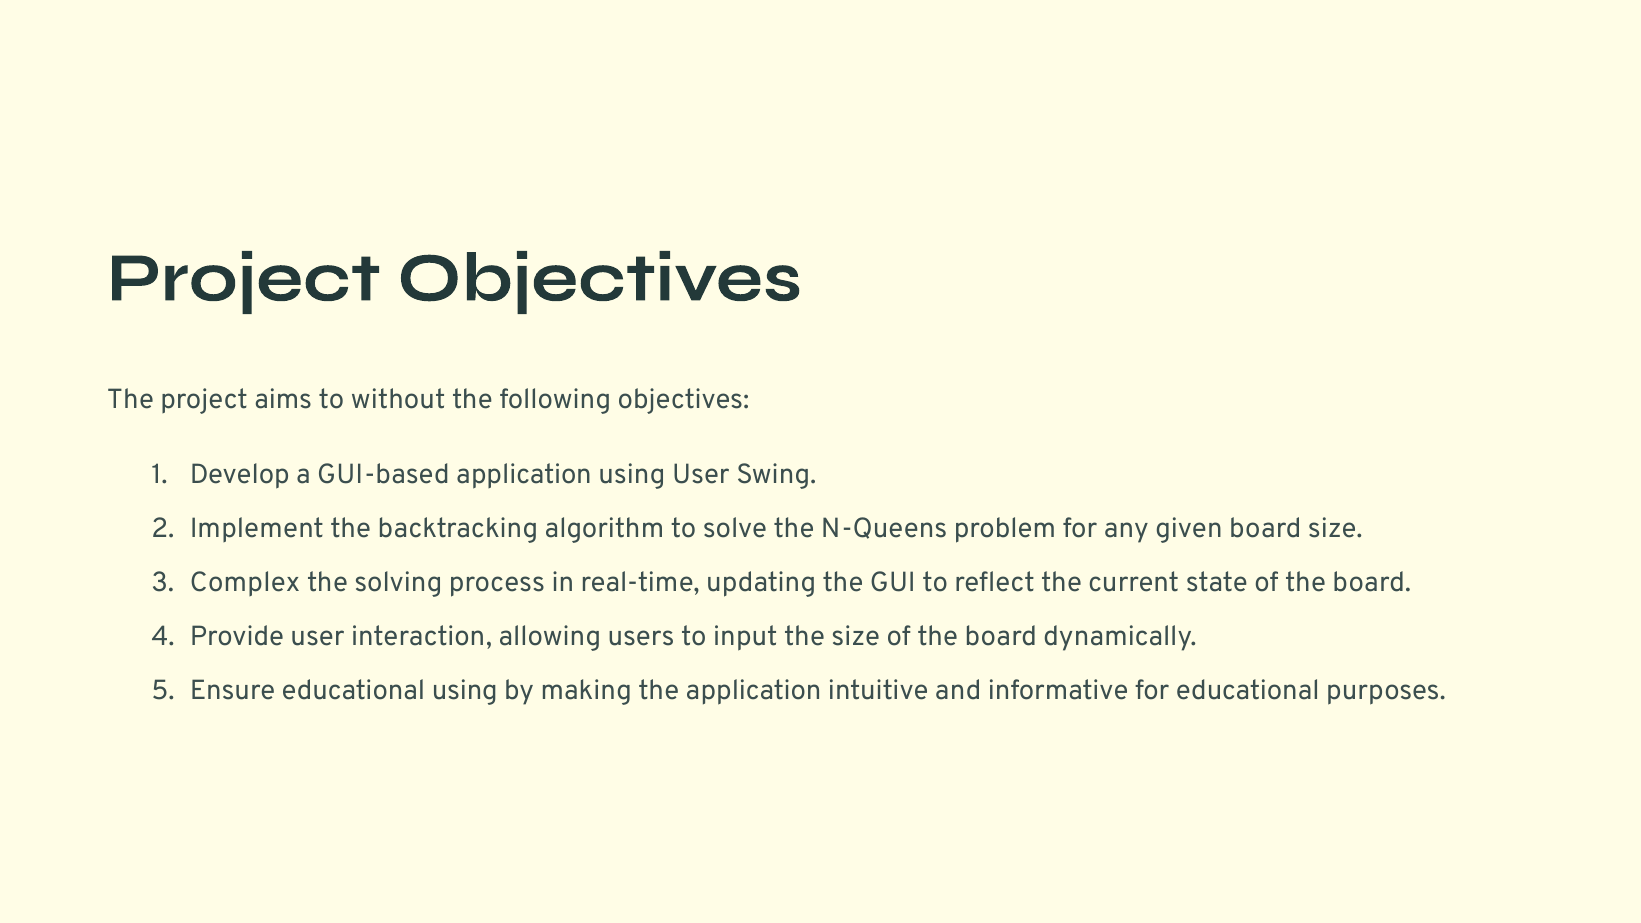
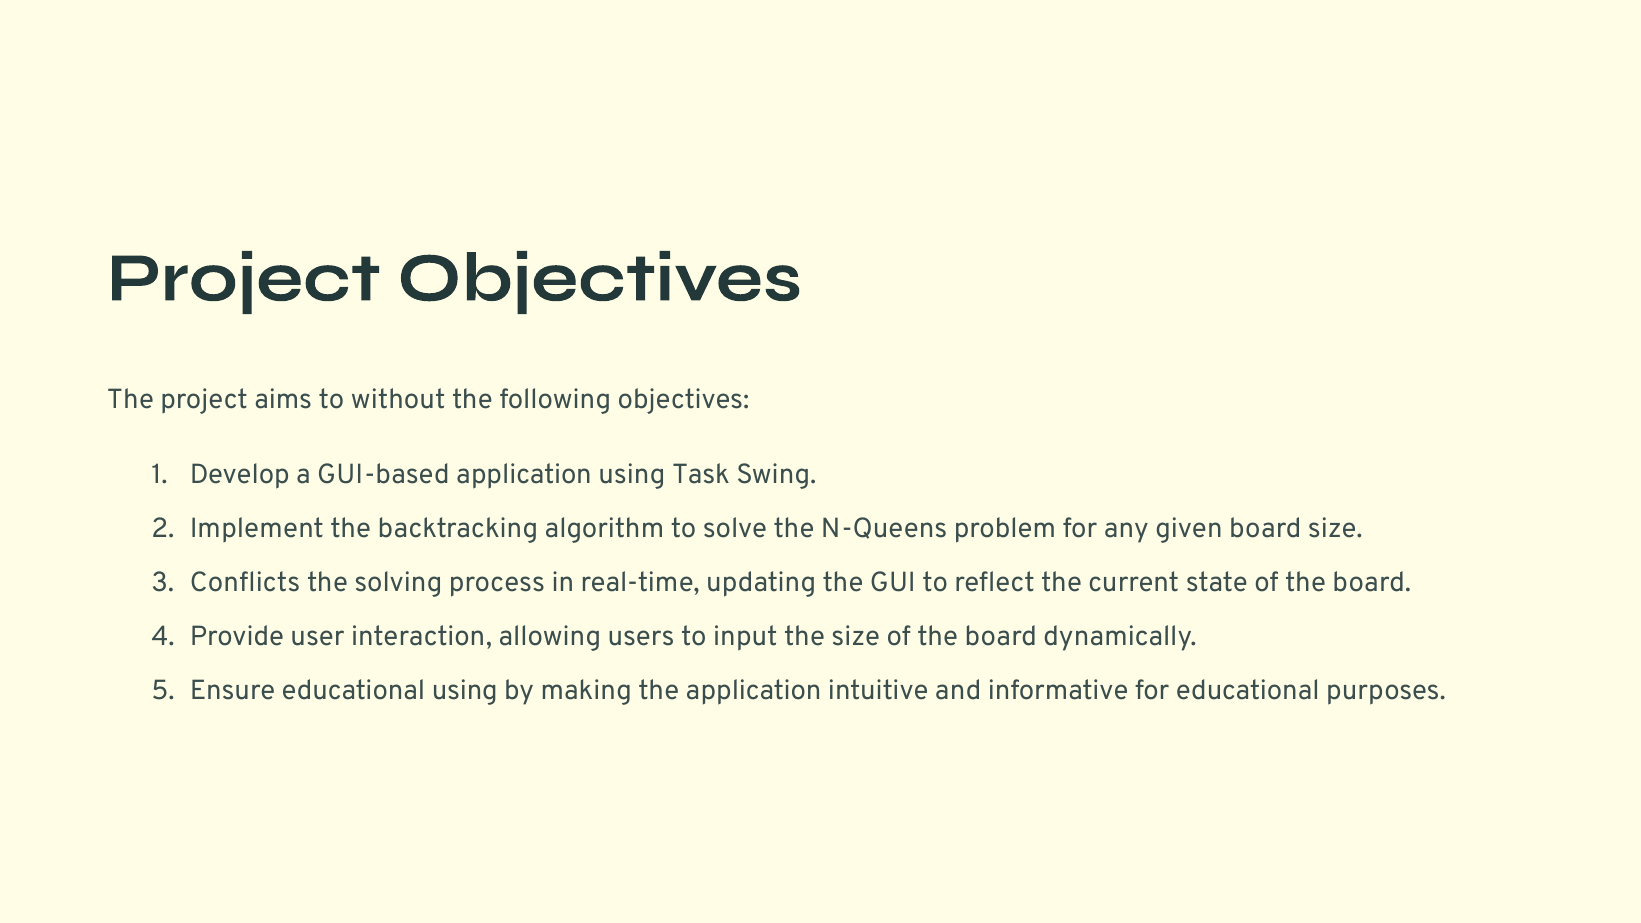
using User: User -> Task (701, 475)
Complex: Complex -> Conflicts (245, 583)
